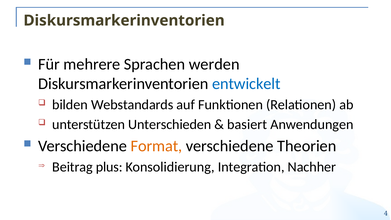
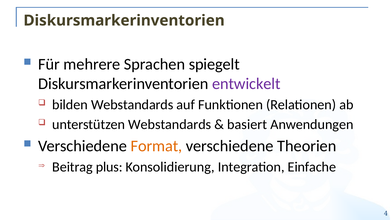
werden: werden -> spiegelt (214, 64)
entwickelt colour: blue -> purple (246, 84)
unterstützen Unterschieden: Unterschieden -> Webstandards (170, 124)
Nachher: Nachher -> Einfache (312, 167)
